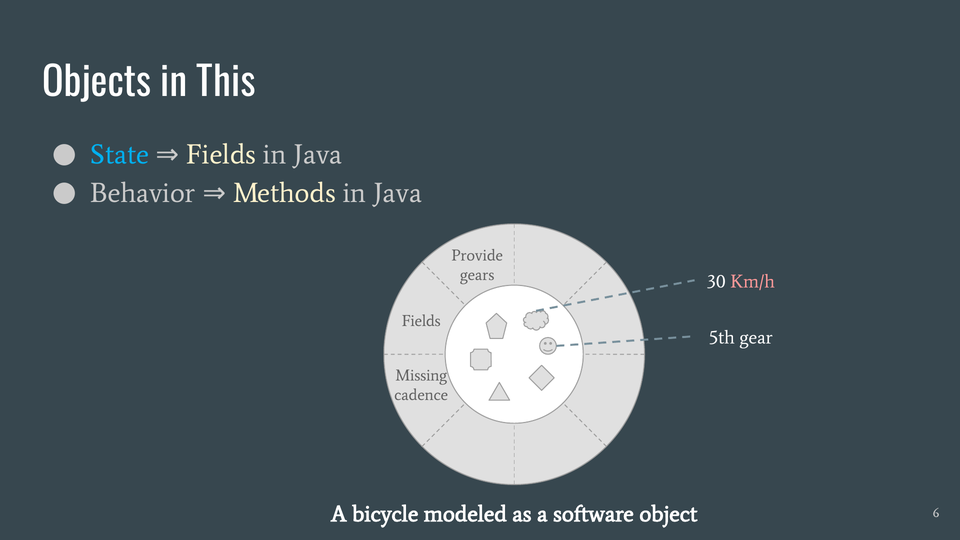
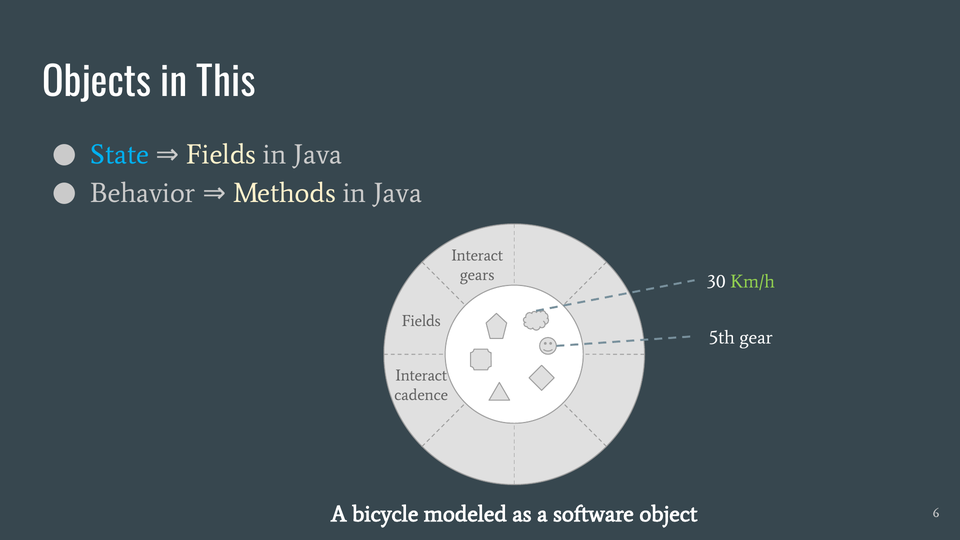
Provide: Provide -> Interact (477, 256)
Km/h colour: pink -> light green (753, 282)
Missing: Missing -> Interact (421, 376)
